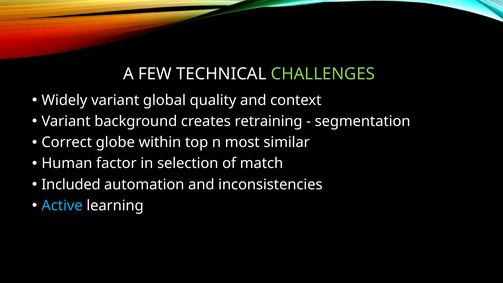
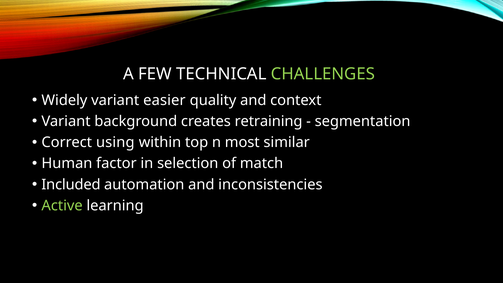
global: global -> easier (164, 100)
globe: globe -> using (115, 142)
Active colour: light blue -> light green (62, 206)
